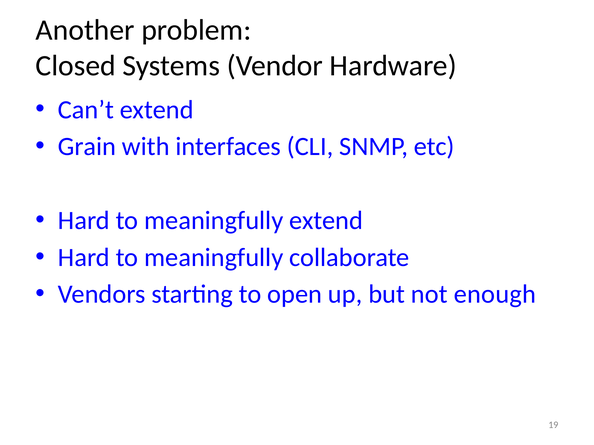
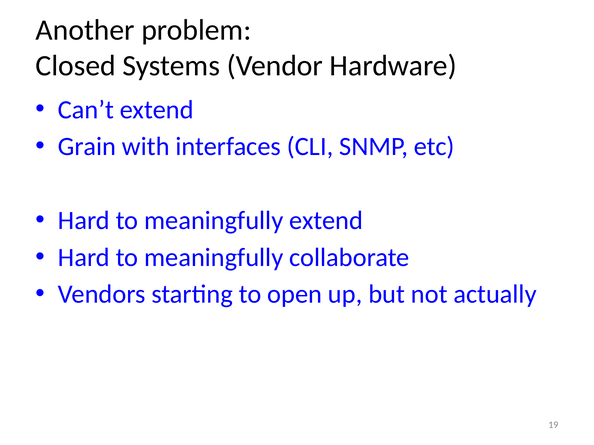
enough: enough -> actually (495, 295)
